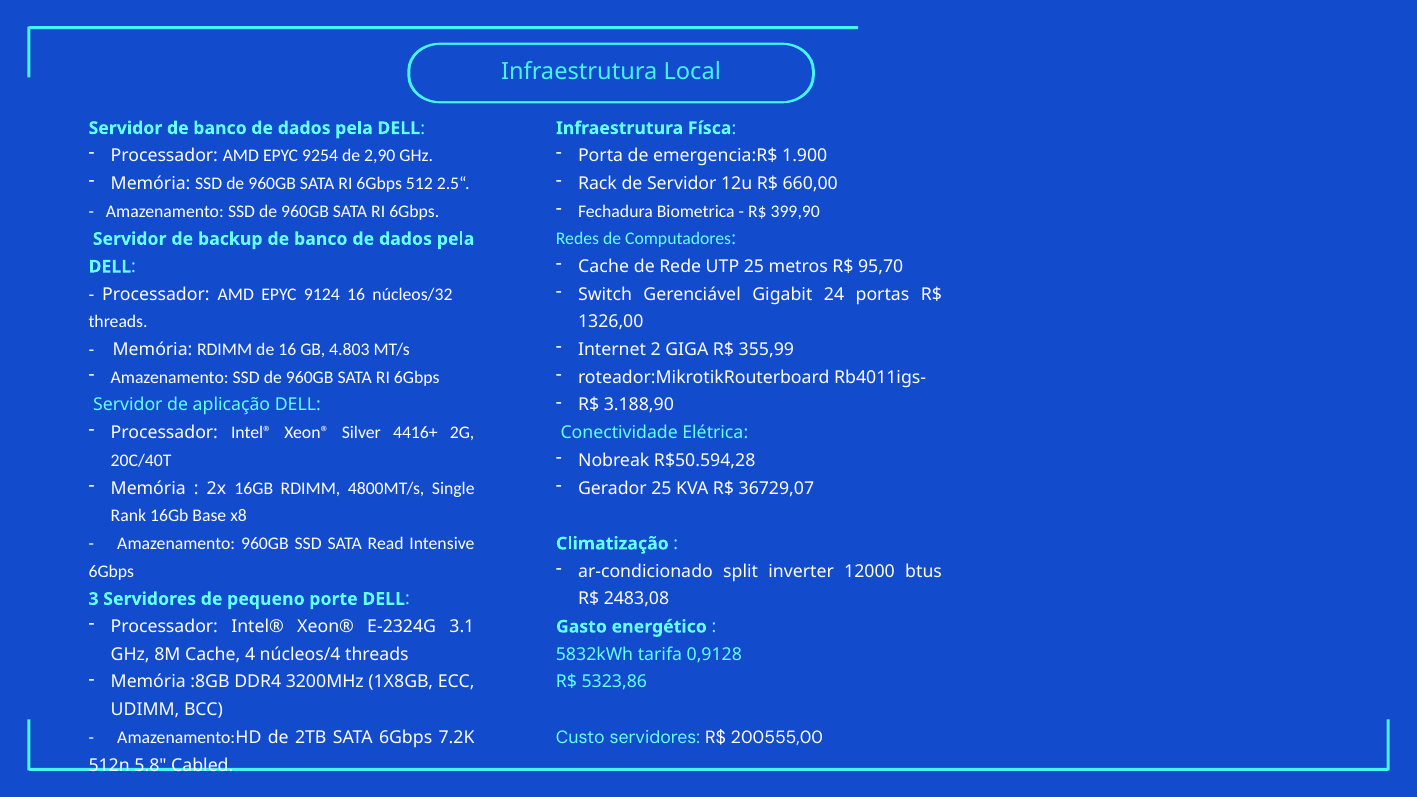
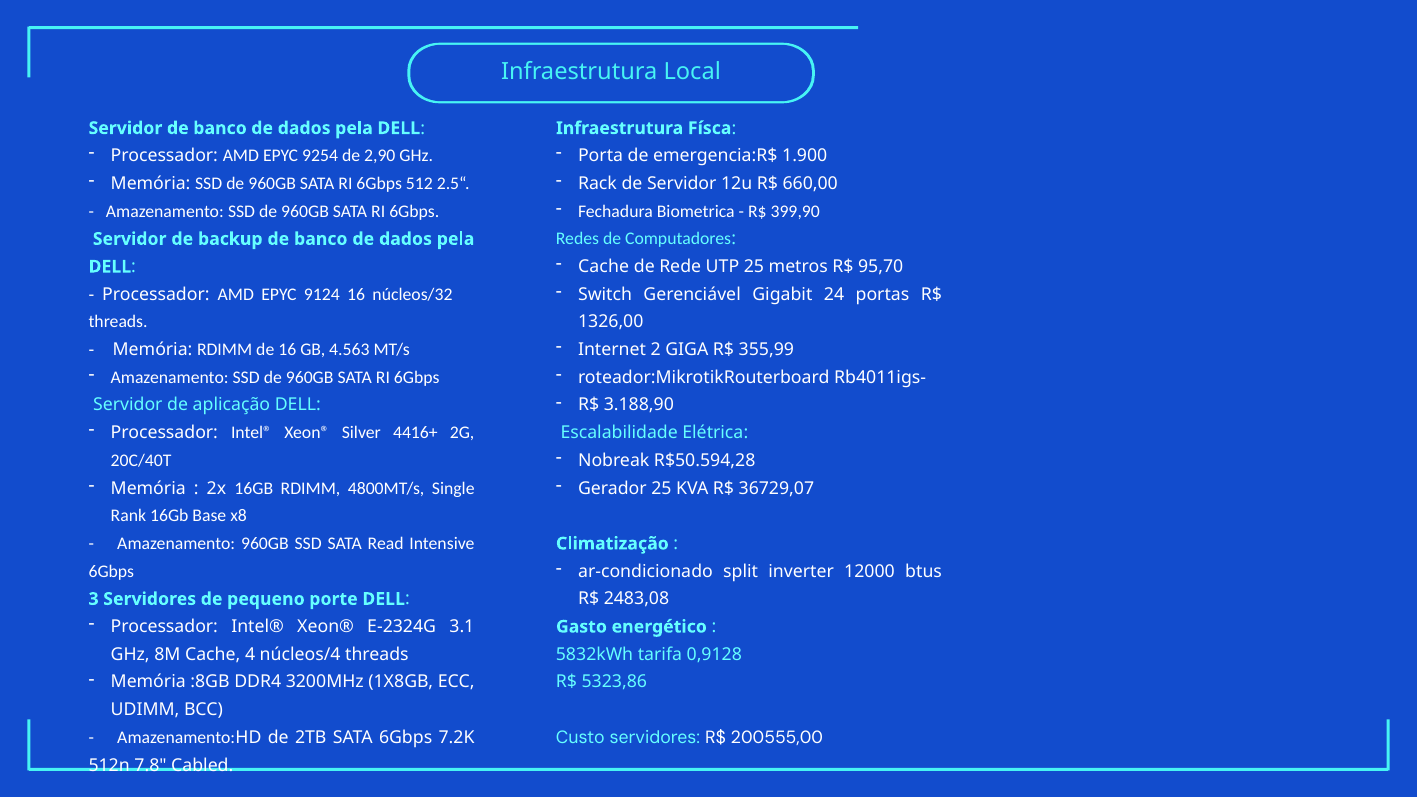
4.803: 4.803 -> 4.563 (349, 350)
Conectividade: Conectividade -> Escalabilidade (619, 433)
5.8: 5.8 -> 7.8 (151, 765)
